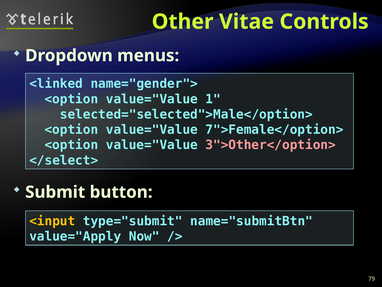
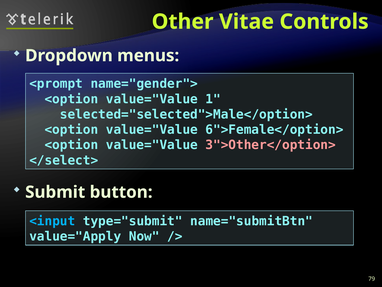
<linked: <linked -> <prompt (56, 84)
7">Female</option>: 7">Female</option> -> 6">Female</option> (274, 129)
<input colour: yellow -> light blue (52, 221)
